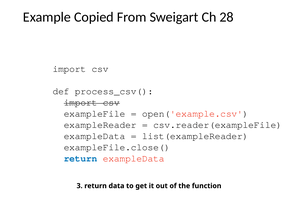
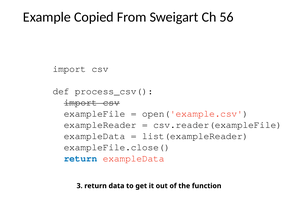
28: 28 -> 56 (227, 17)
